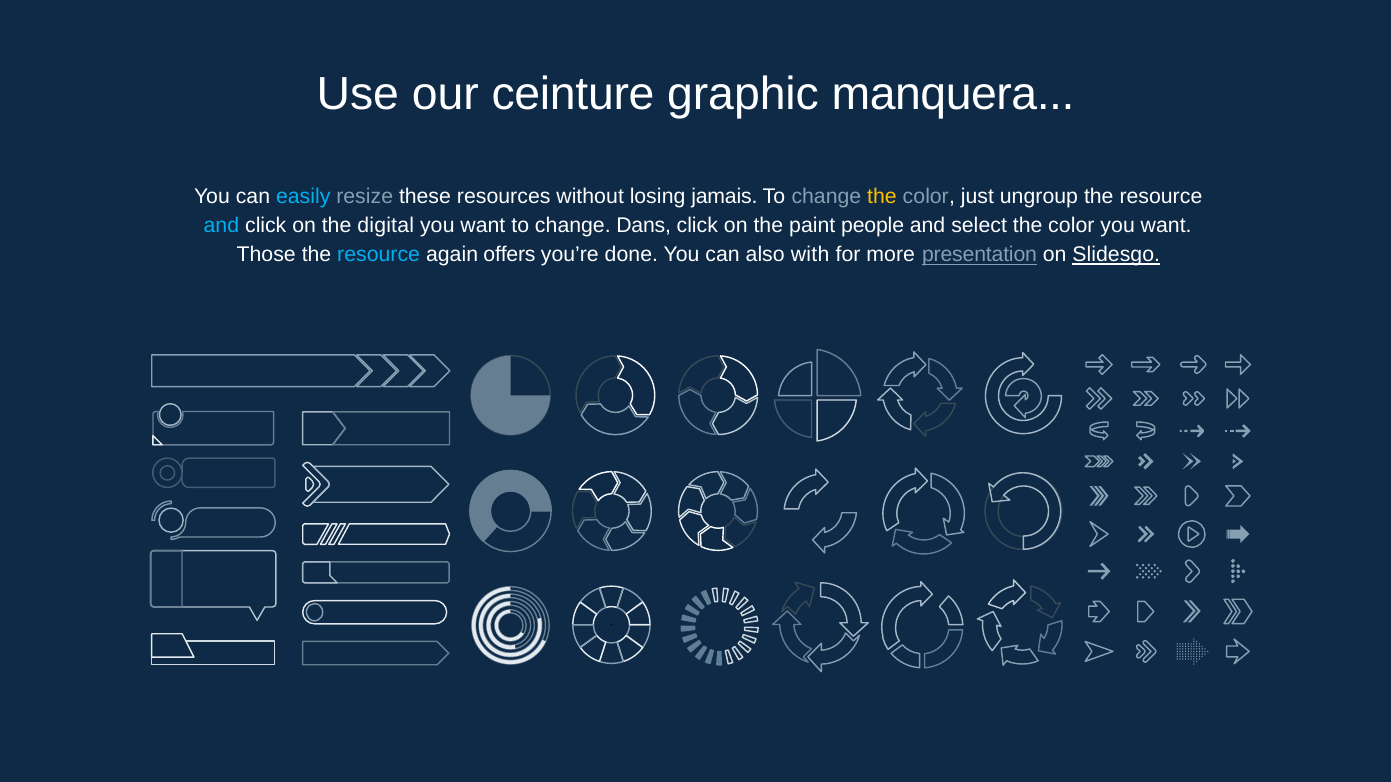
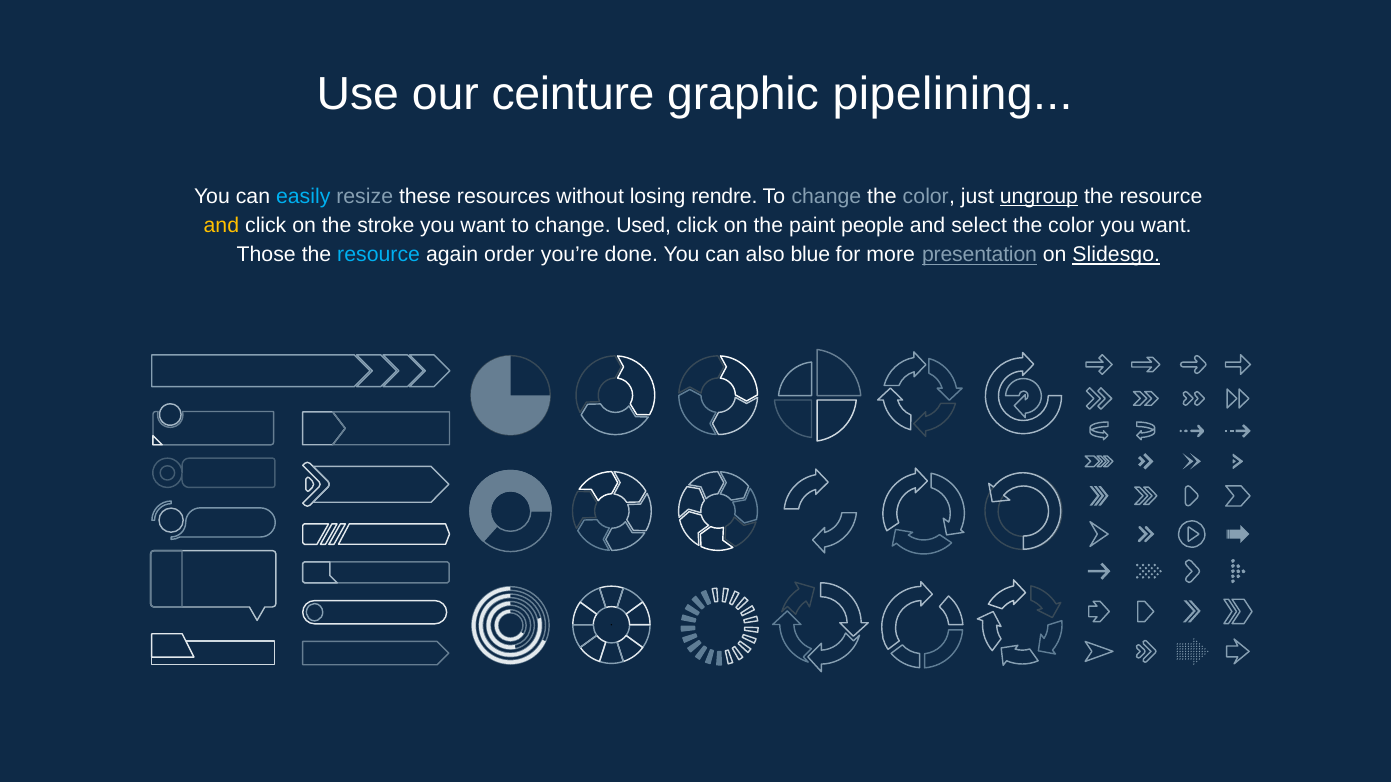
manquera: manquera -> pipelining (953, 94)
jamais: jamais -> rendre (724, 197)
the colour: yellow -> white (882, 197)
ungroup underline: none -> present (1039, 197)
and colour: light blue -> yellow (221, 226)
digital: digital -> stroke (386, 226)
Dans: Dans -> Used (644, 226)
offers: offers -> order (509, 255)
with: with -> blue (810, 255)
